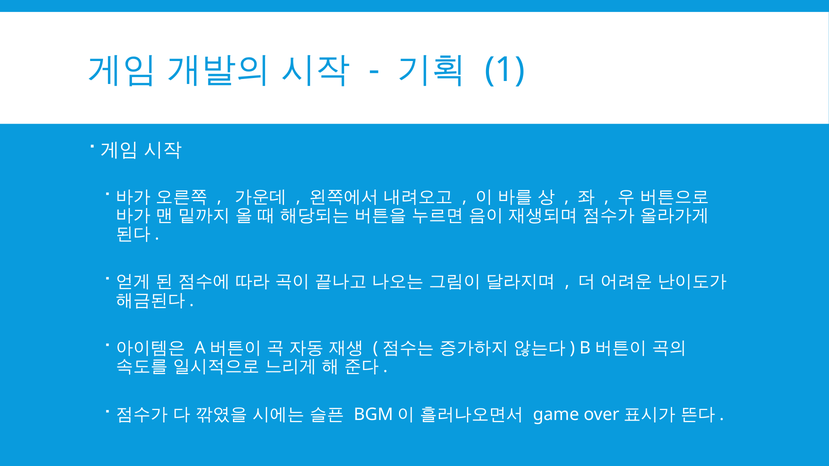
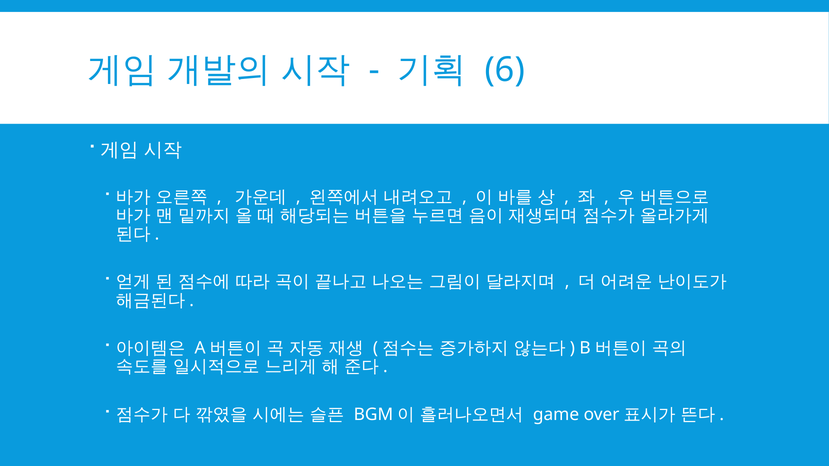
1: 1 -> 6 (505, 70)
